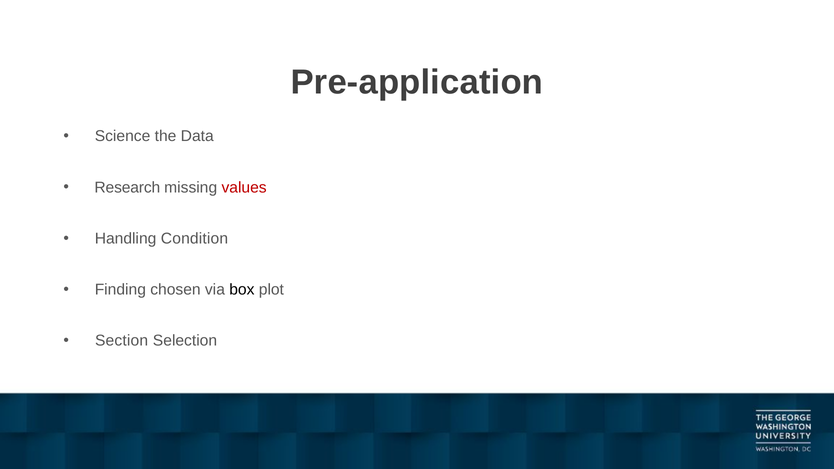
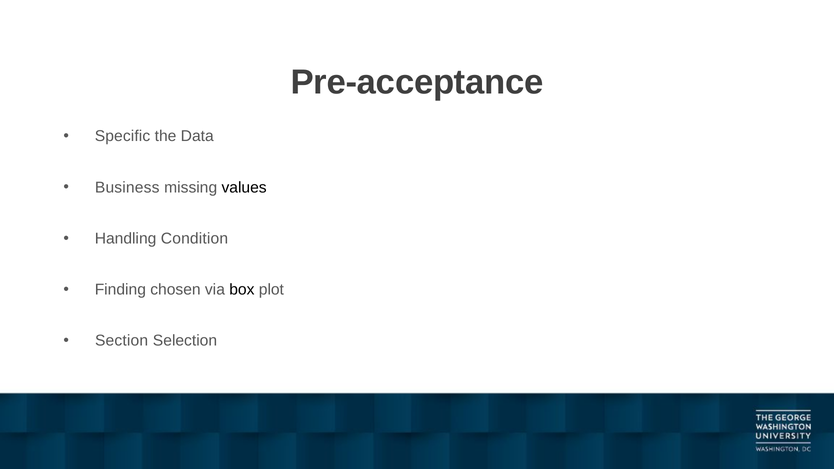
Pre-application: Pre-application -> Pre-acceptance (417, 82)
Science: Science -> Specific (122, 136)
Research: Research -> Business (127, 187)
values colour: red -> black (244, 187)
